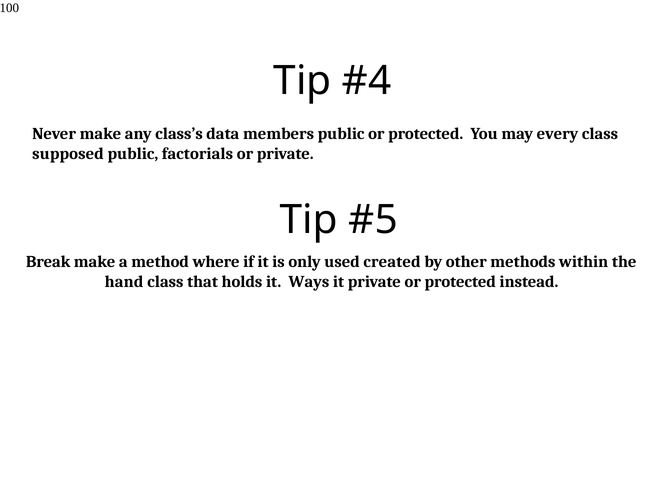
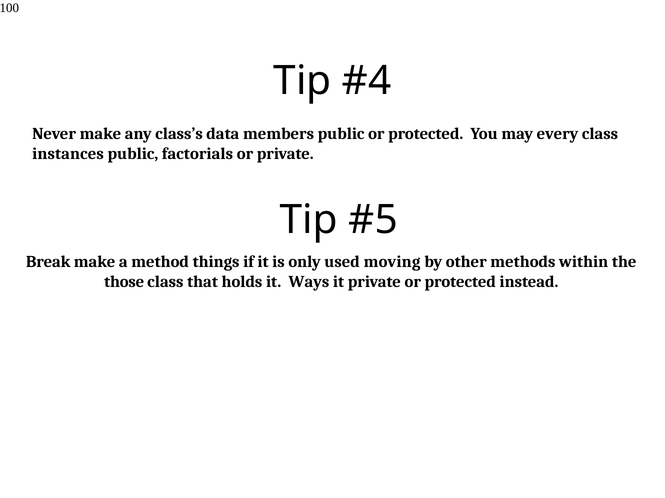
supposed: supposed -> instances (68, 154)
where: where -> things (216, 262)
created: created -> moving (392, 262)
hand: hand -> those (124, 282)
